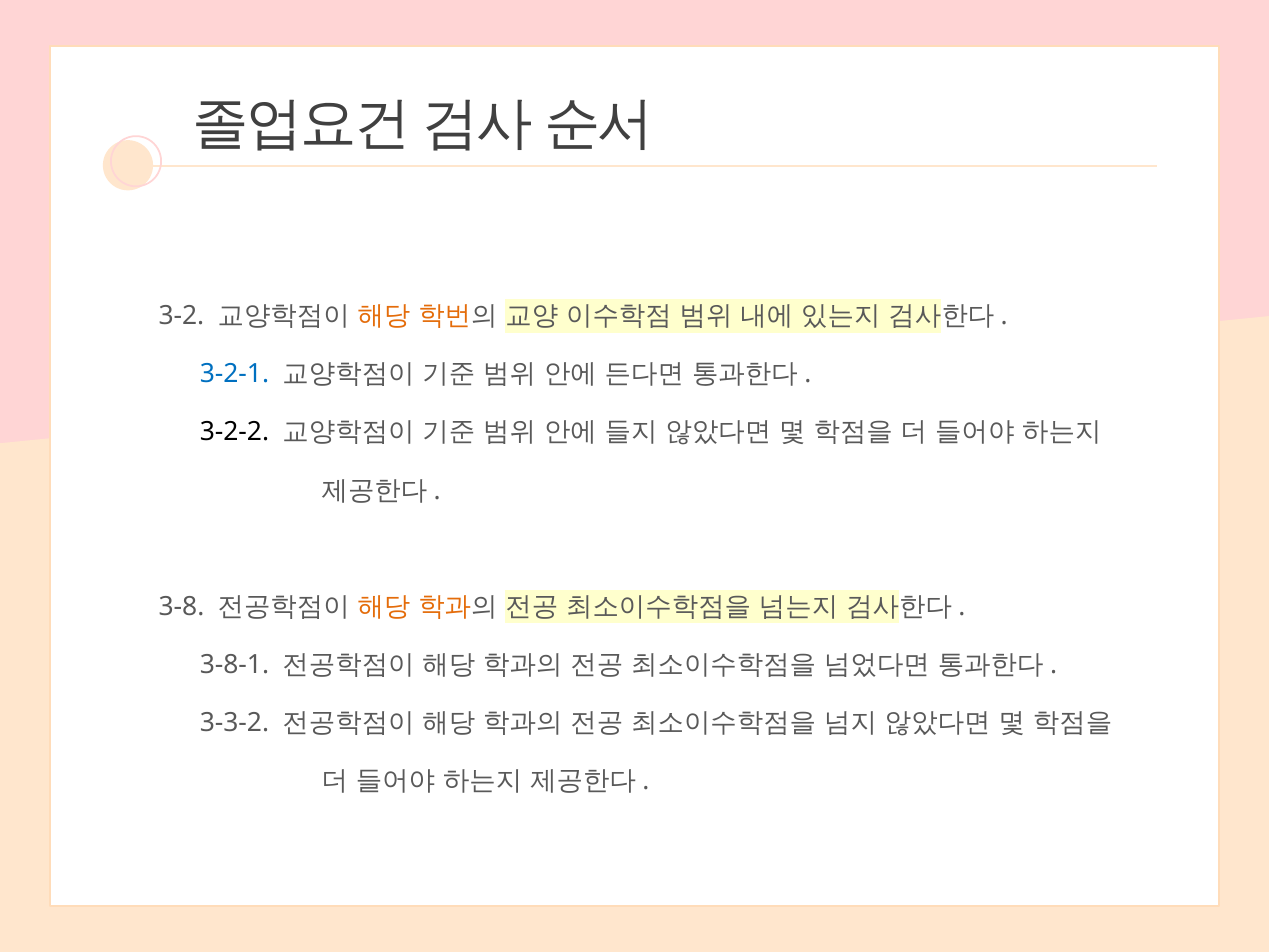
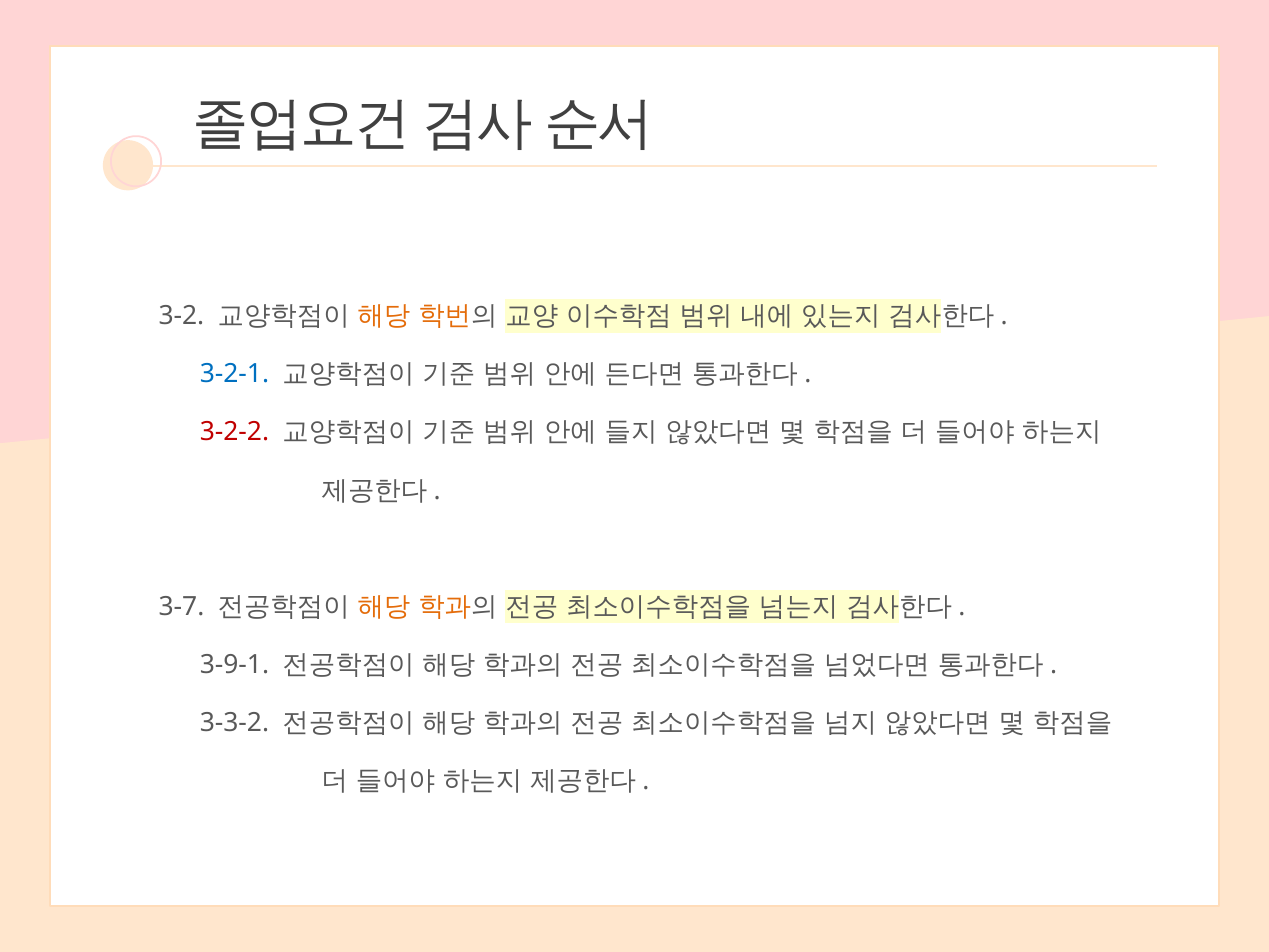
3-2-2 colour: black -> red (234, 432)
3-8: 3-8 -> 3-7 (181, 607)
3-8-1: 3-8-1 -> 3-9-1 (234, 665)
